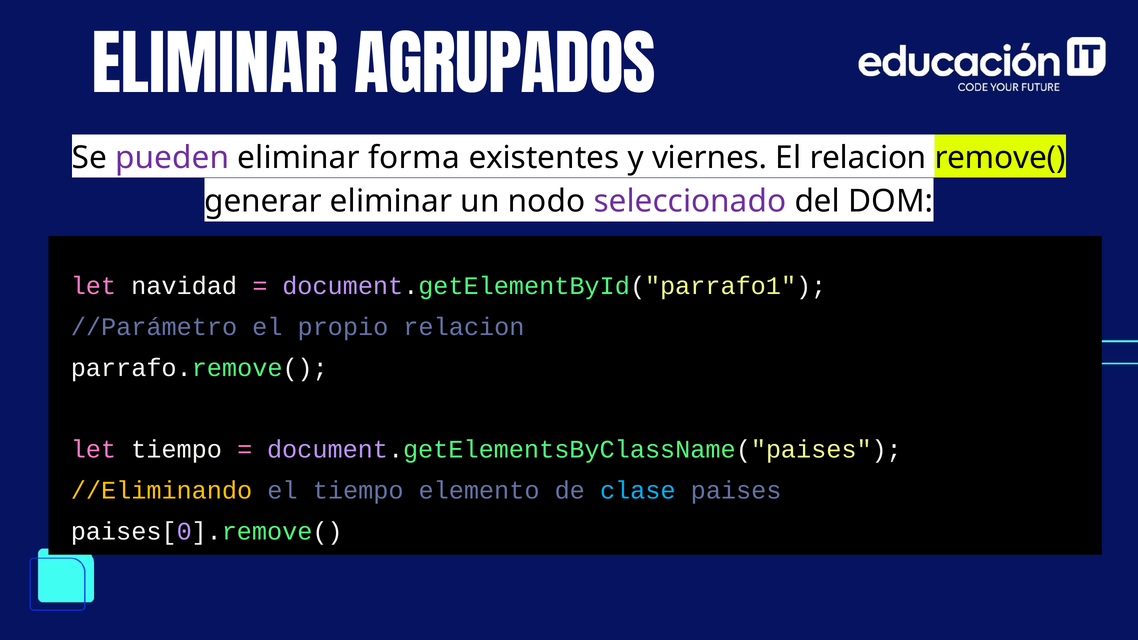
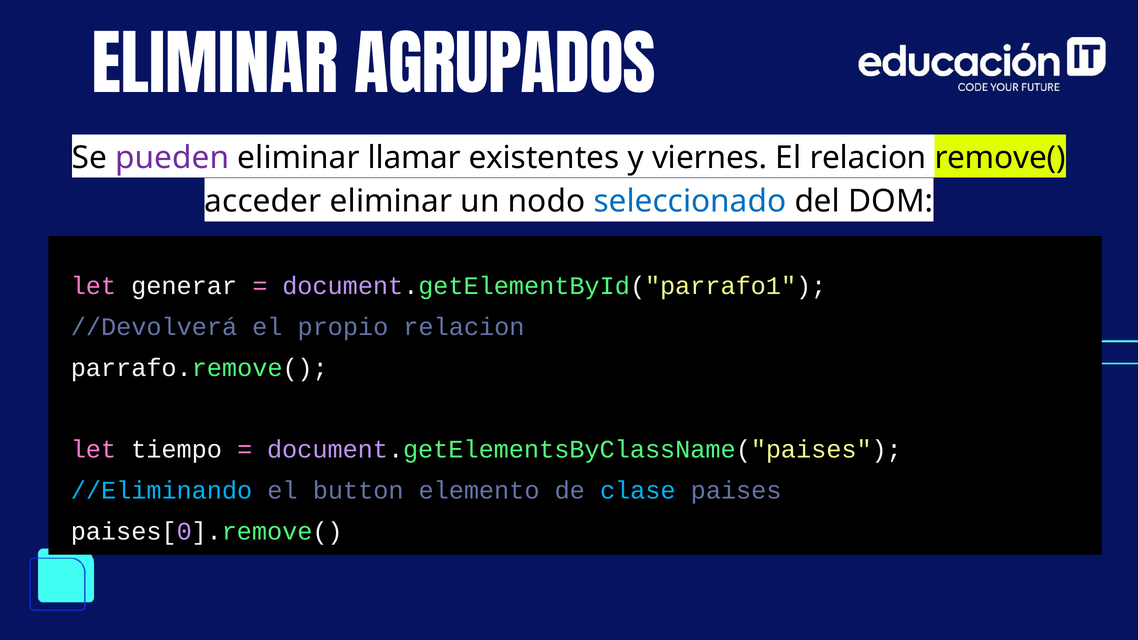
forma: forma -> llamar (414, 158)
generar: generar -> acceder (263, 202)
seleccionado colour: purple -> blue (690, 202)
navidad: navidad -> generar (184, 286)
//Parámetro: //Parámetro -> //Devolverá (154, 327)
//Eliminando colour: yellow -> light blue (162, 490)
el tiempo: tiempo -> button (358, 490)
